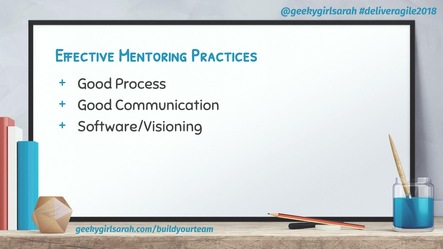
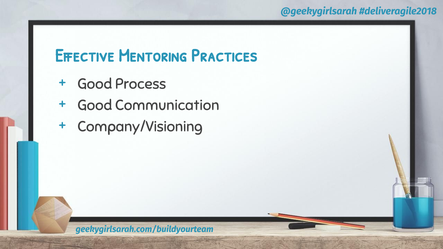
Software/Visioning: Software/Visioning -> Company/Visioning (140, 127)
